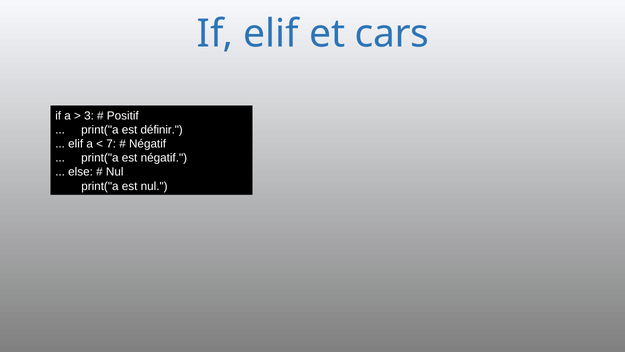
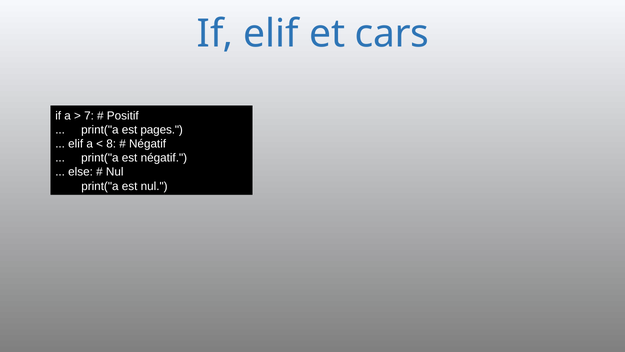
3: 3 -> 7 (89, 116)
définir: définir -> pages (162, 130)
7: 7 -> 8 (111, 144)
